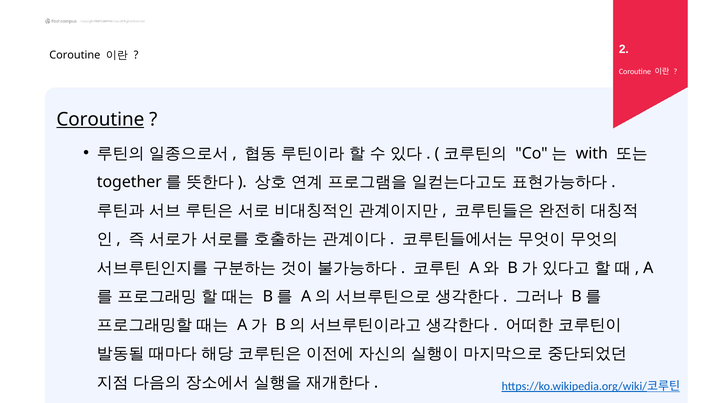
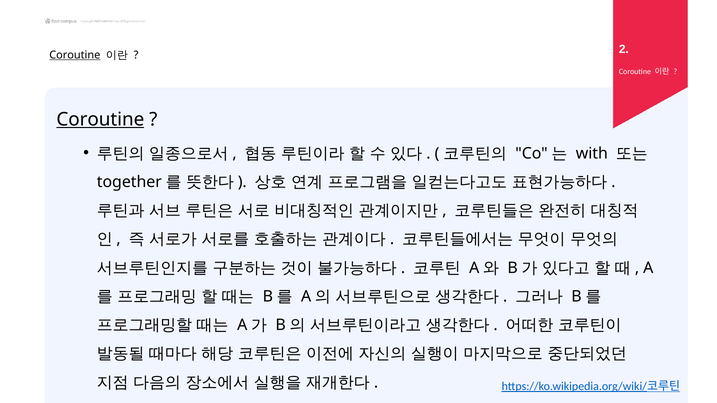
Coroutine underline: none -> present (75, 55)
